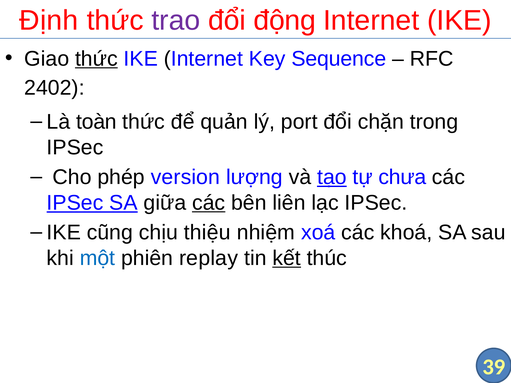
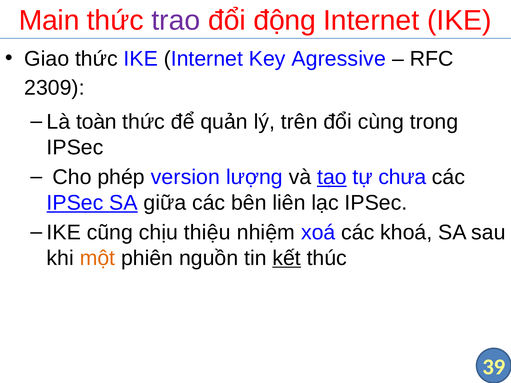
Định: Định -> Main (49, 20)
thức underline: present -> none (96, 59)
Sequence: Sequence -> Agressive (339, 59)
2402: 2402 -> 2309 (54, 88)
port: port -> trên (299, 122)
chặn: chặn -> cùng (381, 122)
các underline: present -> none (209, 203)
một colour: blue -> orange (97, 258)
replay: replay -> nguồn (209, 258)
